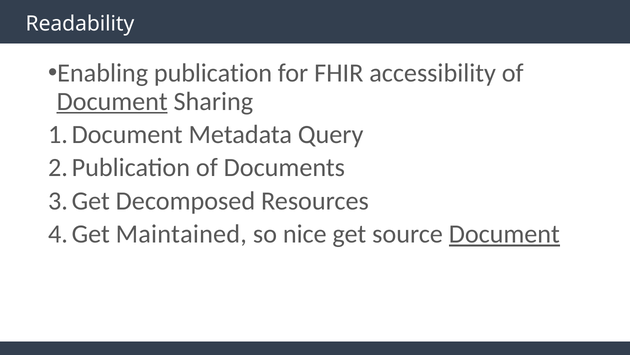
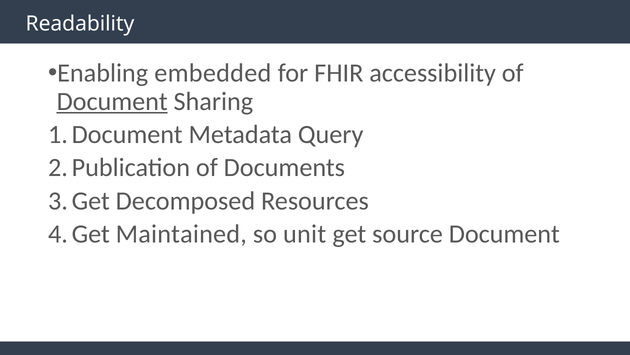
publication: publication -> embedded (213, 73)
nice: nice -> unit (305, 234)
Document underline: present -> none (504, 234)
